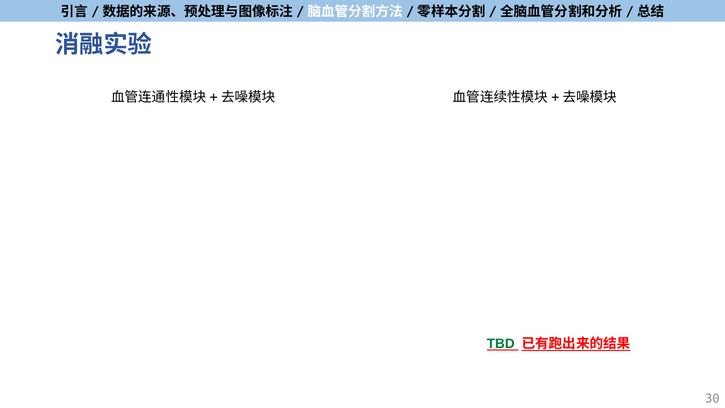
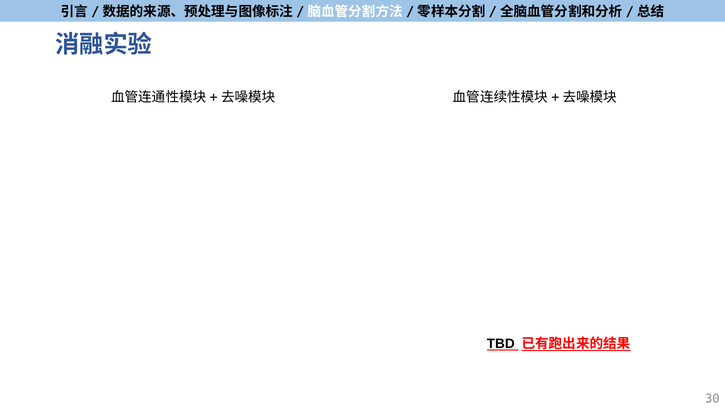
TBD colour: green -> black (501, 344)
